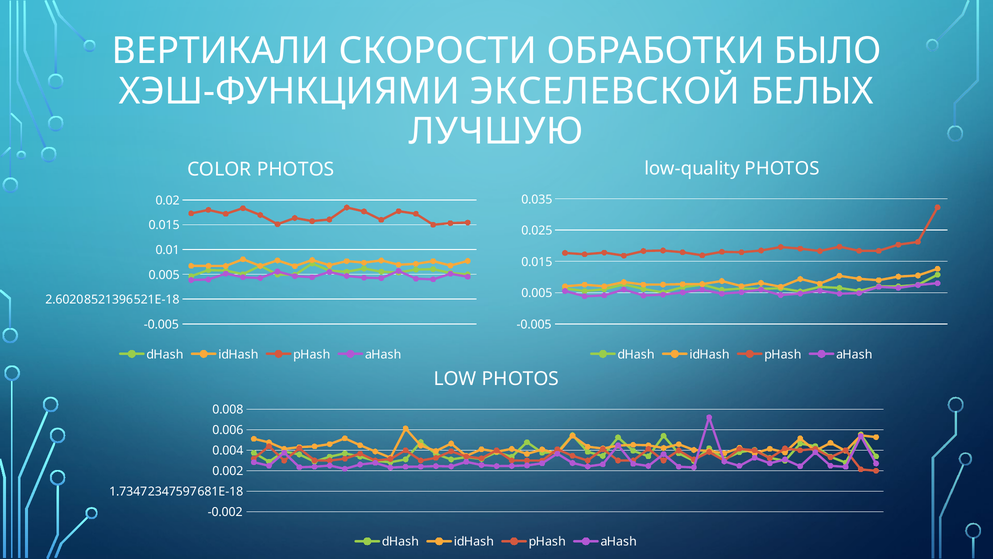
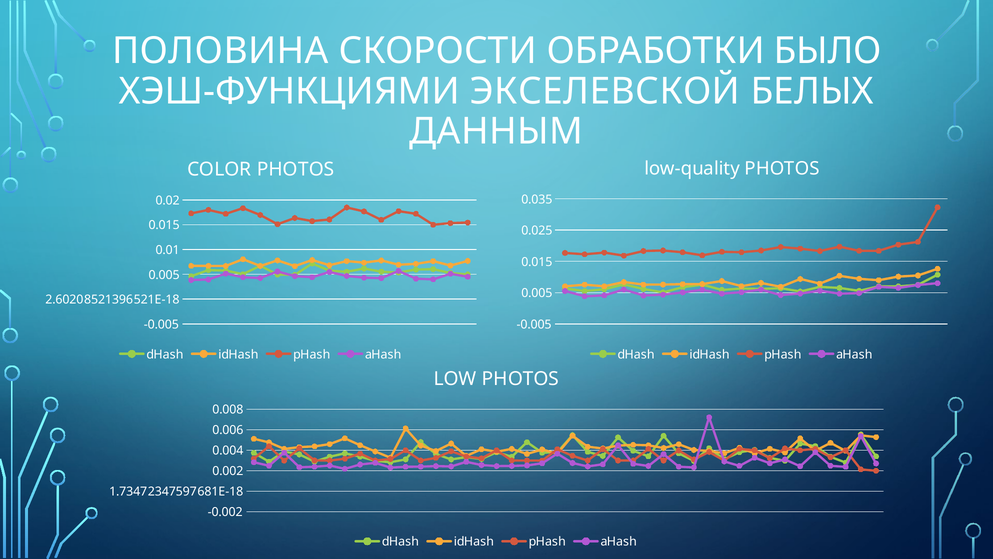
ВЕРТИКАЛИ: ВЕРТИКАЛИ -> ПОЛОВИНА (220, 51)
ЛУЧШУЮ: ЛУЧШУЮ -> ДАННЫМ (496, 132)
